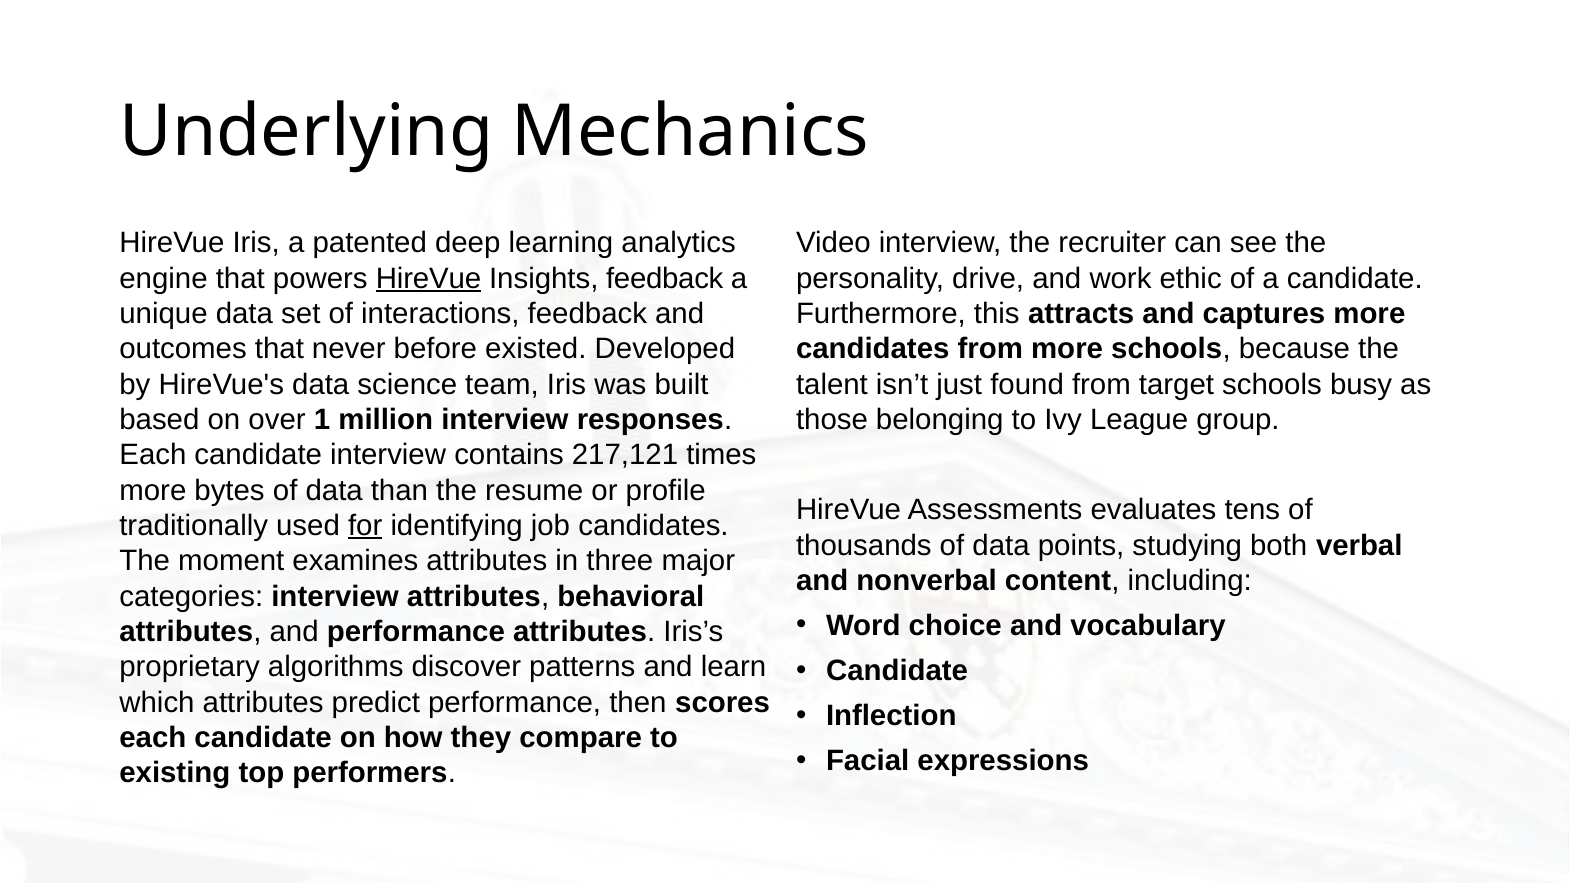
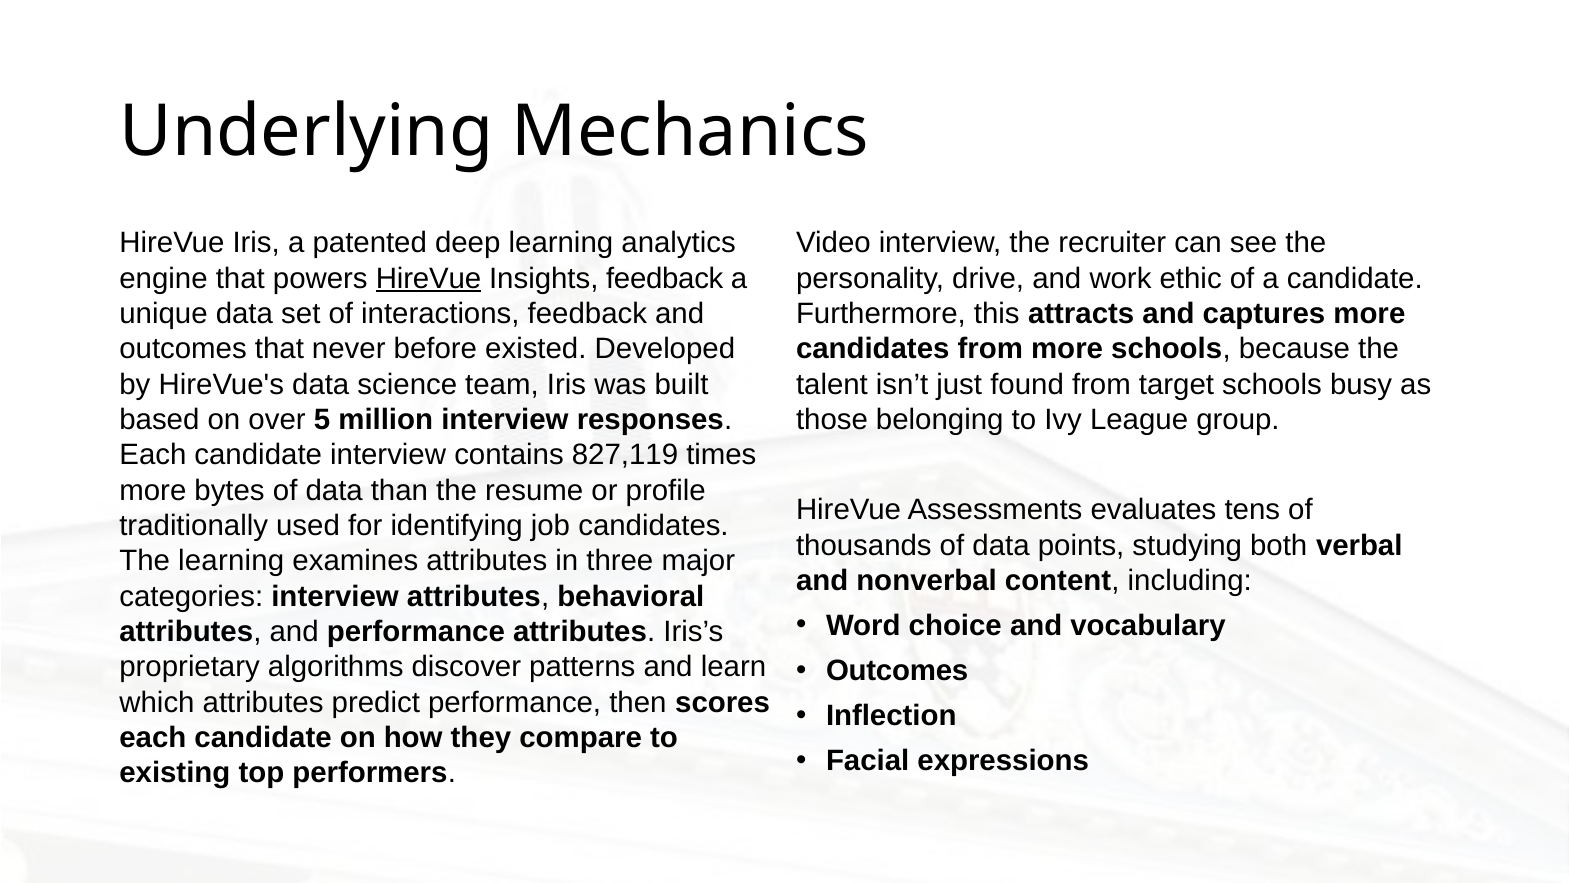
1: 1 -> 5 (322, 420)
217,121: 217,121 -> 827,119 (625, 455)
for underline: present -> none (365, 525)
The moment: moment -> learning (231, 561)
Candidate: Candidate -> Outcomes (897, 671)
